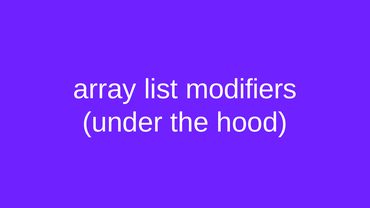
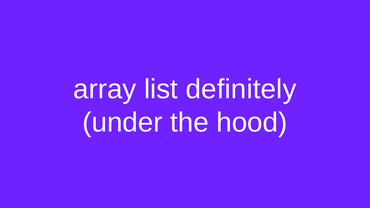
modifiers: modifiers -> definitely (241, 89)
